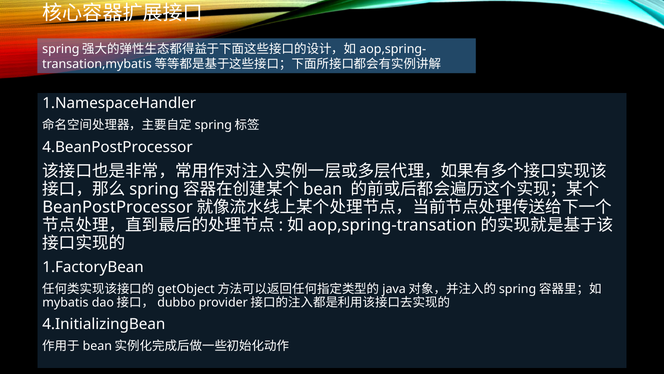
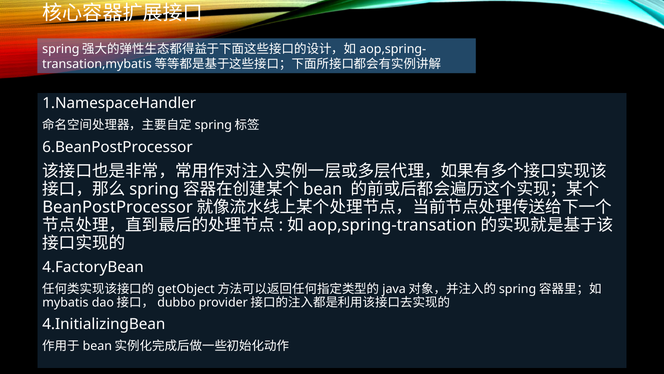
4.BeanPostProcessor: 4.BeanPostProcessor -> 6.BeanPostProcessor (118, 147)
1.FactoryBean: 1.FactoryBean -> 4.FactoryBean (93, 267)
